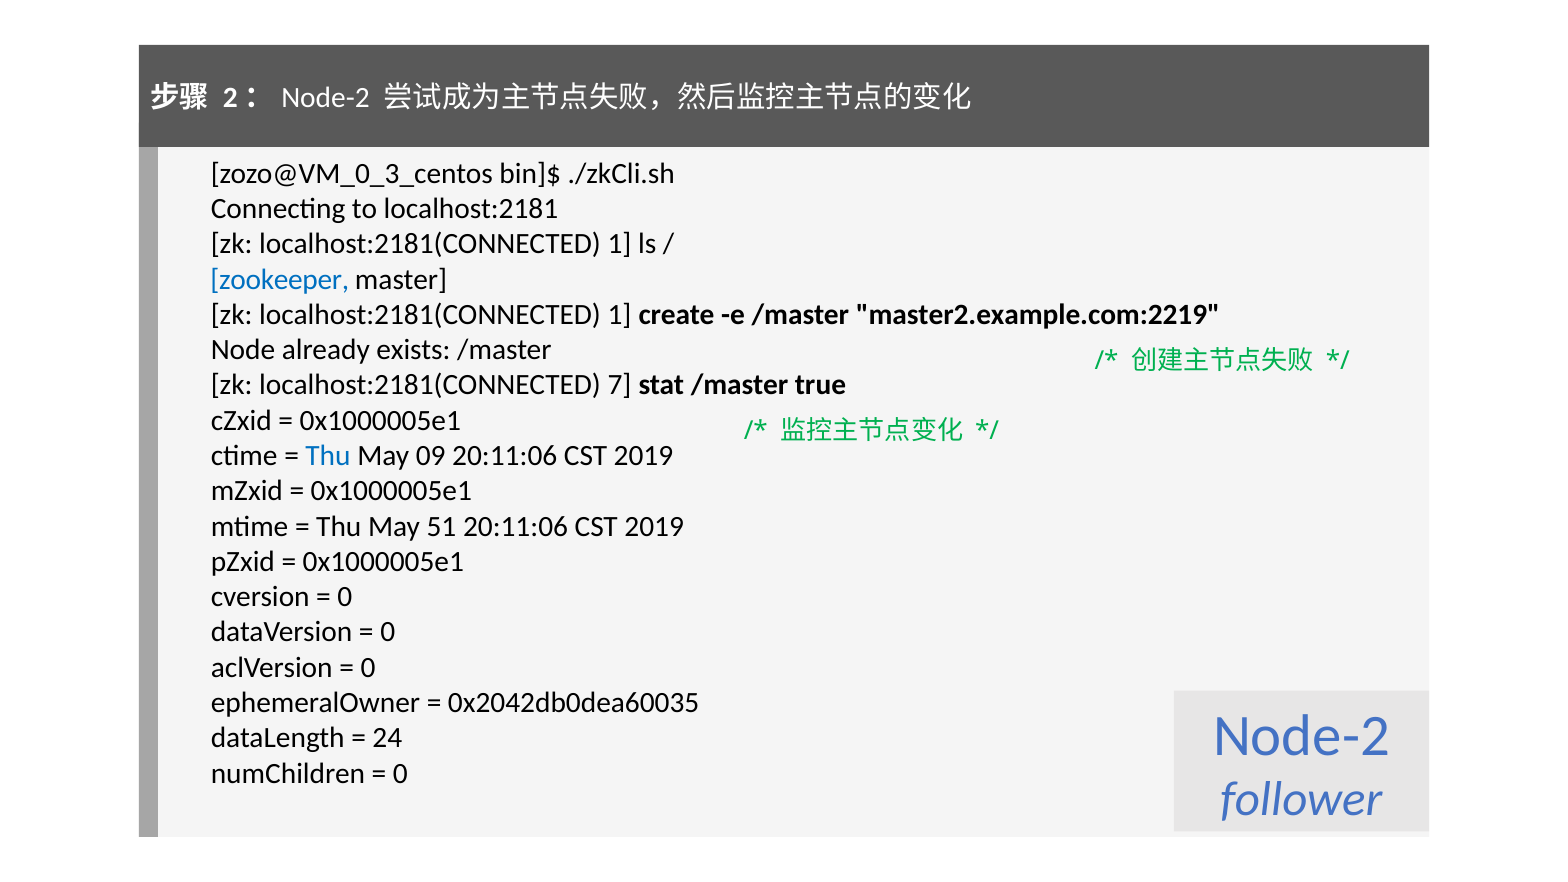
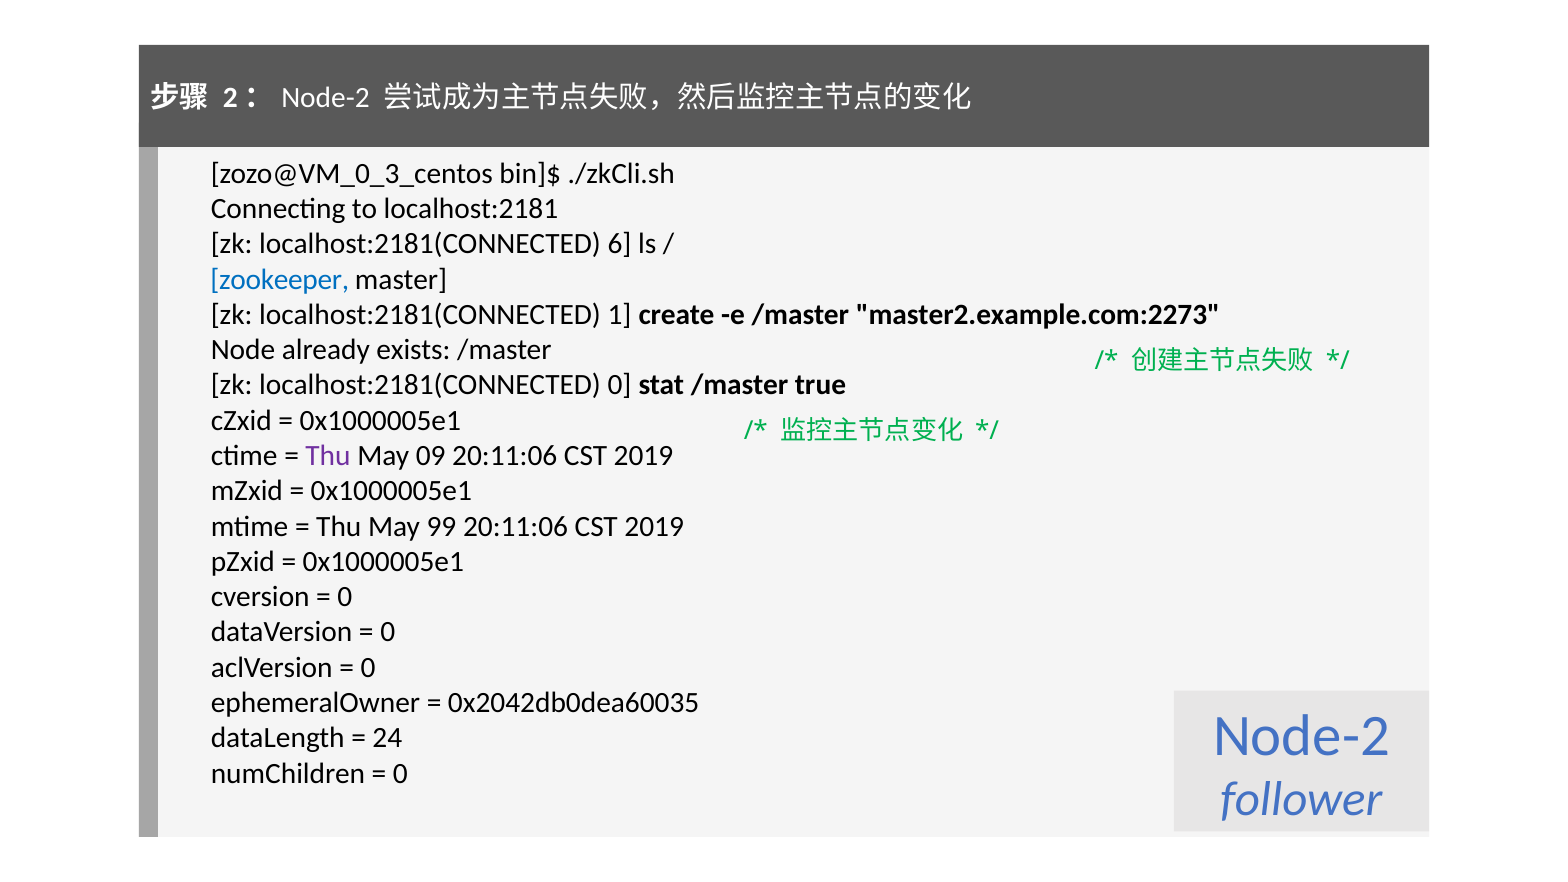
1: 1 -> 6 (620, 244)
master2.example.com:2219: master2.example.com:2219 -> master2.example.com:2273 (1038, 315)
localhost:2181(CONNECTED 7: 7 -> 0 (620, 385)
Thu colour: blue -> purple (328, 456)
51: 51 -> 99 (441, 526)
